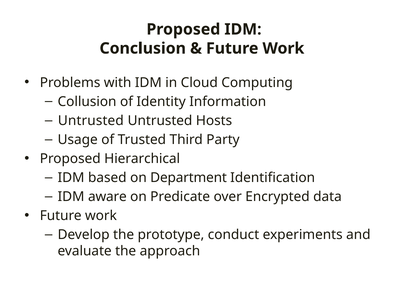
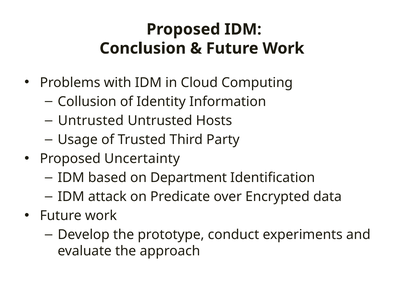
Hierarchical: Hierarchical -> Uncertainty (142, 159)
aware: aware -> attack (107, 197)
